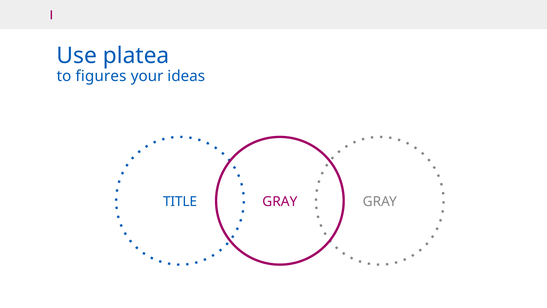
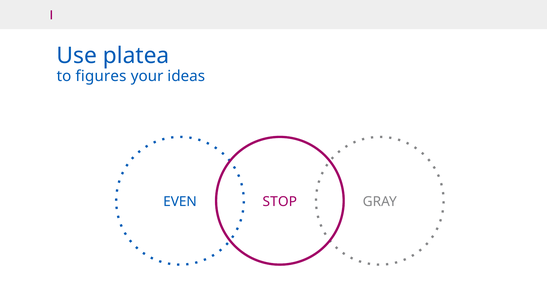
TITLE: TITLE -> EVEN (180, 202)
GRAY: GRAY -> STOP (280, 202)
